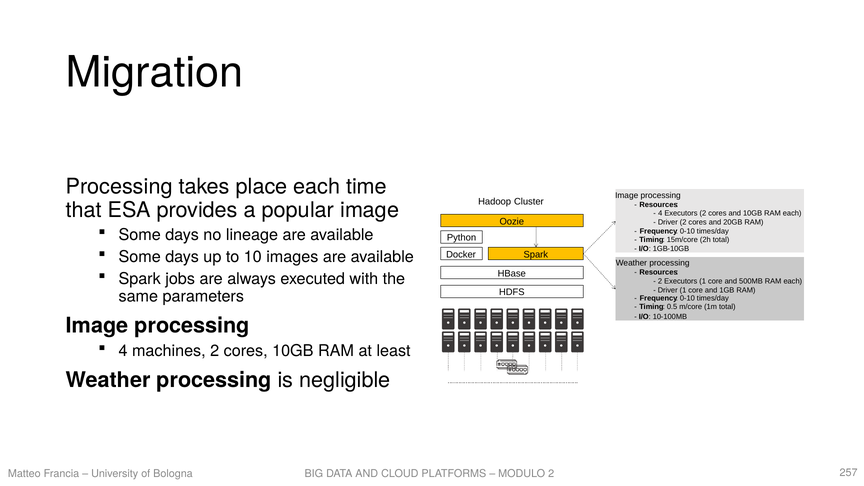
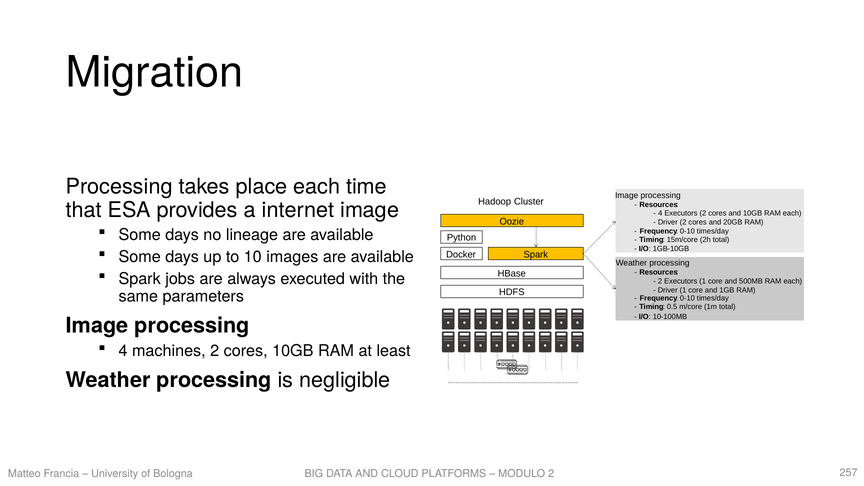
popular: popular -> internet (298, 210)
